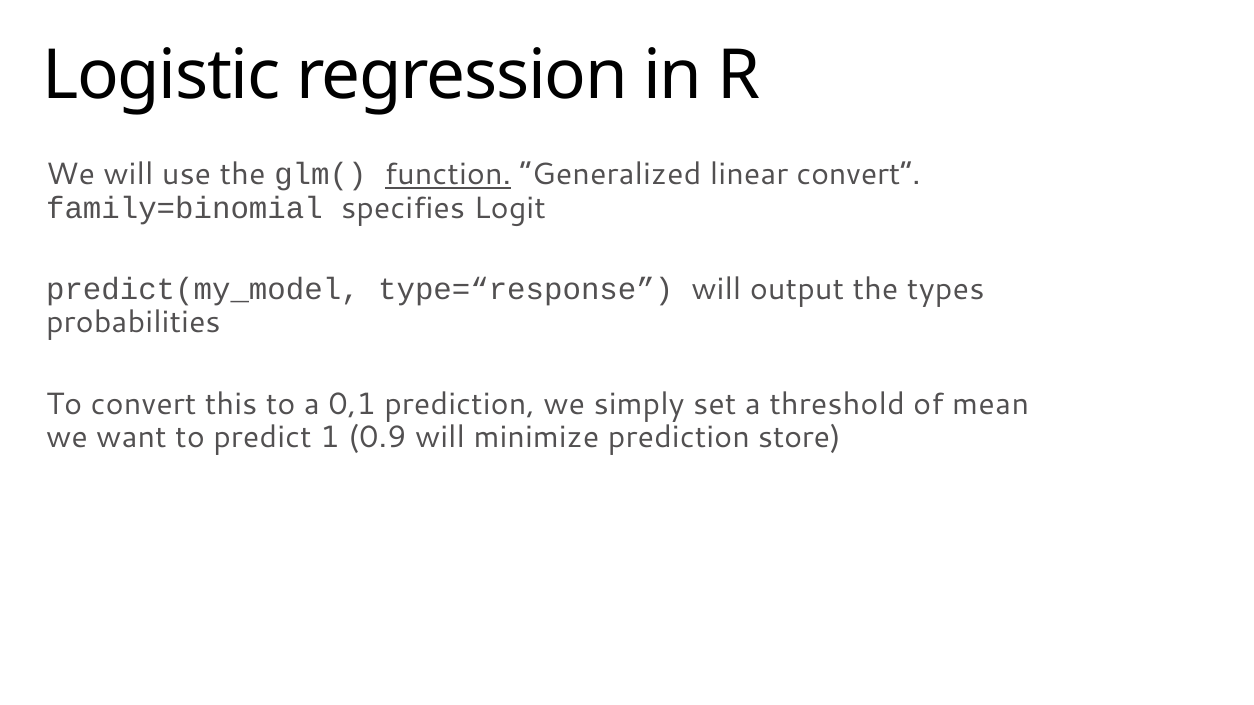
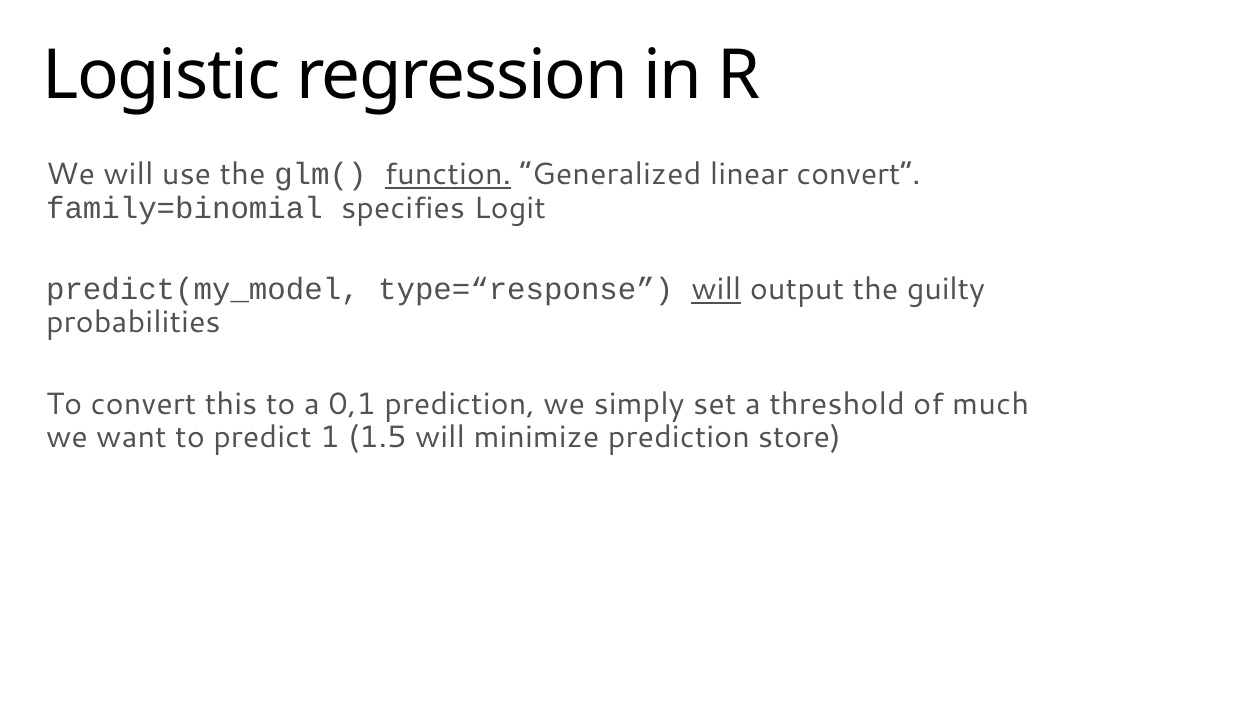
will underline: none -> present (716, 290)
types: types -> guilty (946, 290)
mean: mean -> much (991, 405)
0.9: 0.9 -> 1.5 (377, 438)
